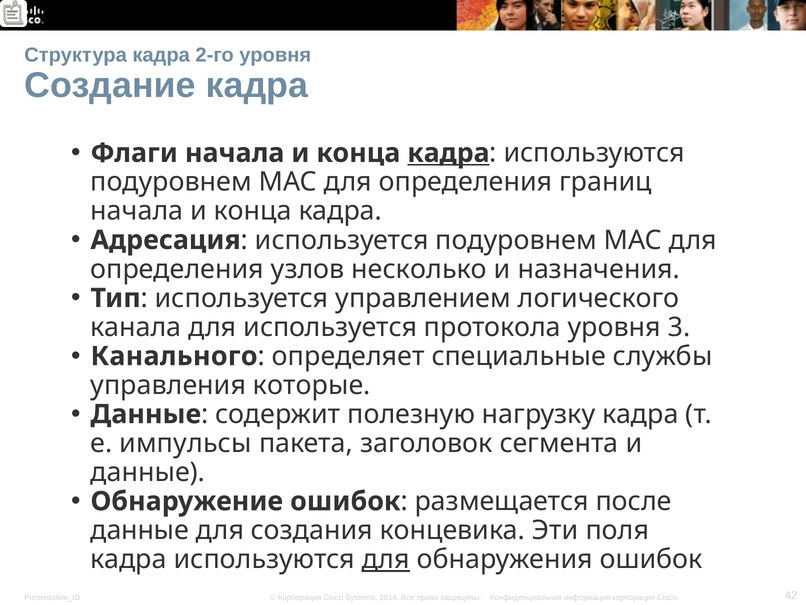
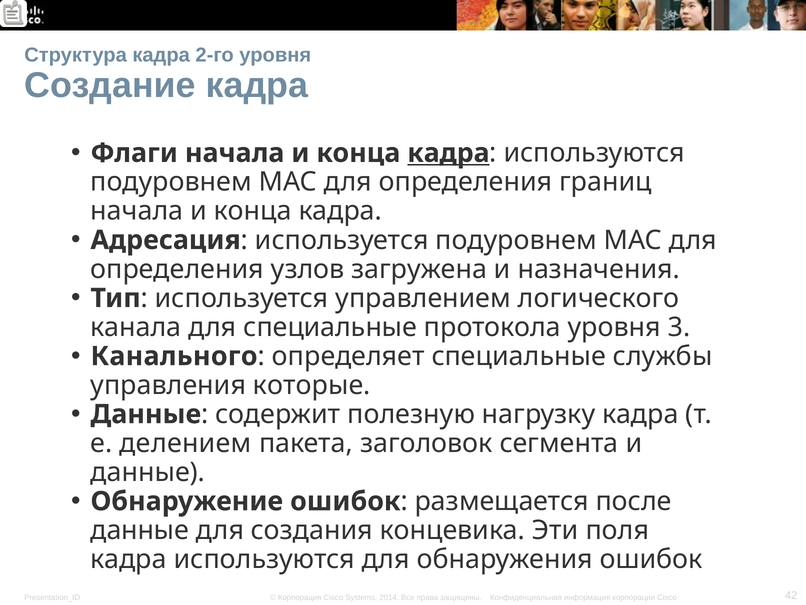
несколько: несколько -> загружена (419, 269)
для используется: используется -> специальные (330, 327)
импульсы: импульсы -> делением (186, 443)
для underline: present -> none (386, 559)
